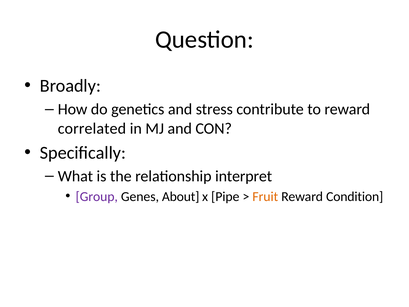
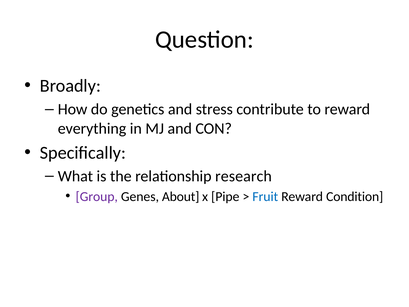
correlated: correlated -> everything (92, 128)
interpret: interpret -> research (243, 176)
Fruit colour: orange -> blue (265, 196)
